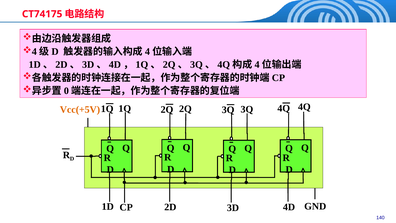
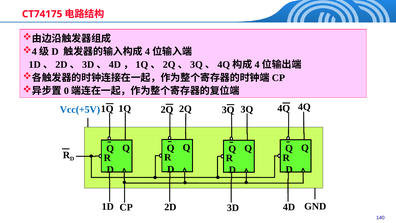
Vcc(+5V colour: orange -> blue (80, 110)
